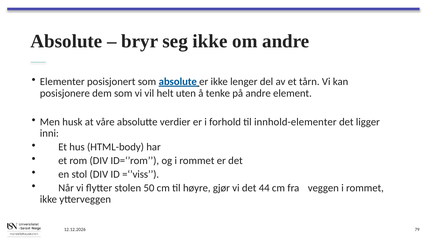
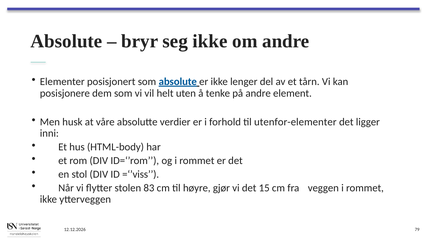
innhold-elementer: innhold-elementer -> utenfor-elementer (295, 122)
50: 50 -> 83 (149, 188)
44: 44 -> 15 (264, 188)
